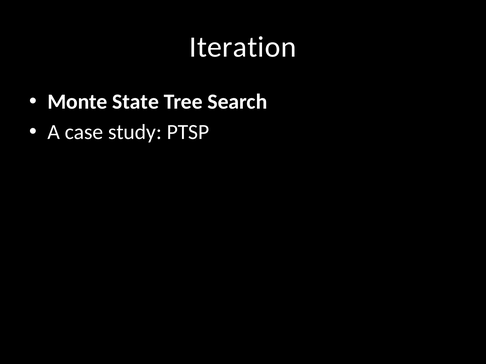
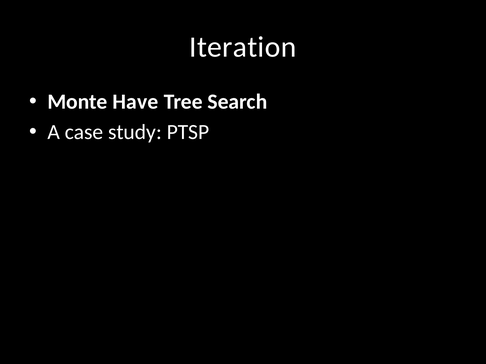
State: State -> Have (135, 102)
